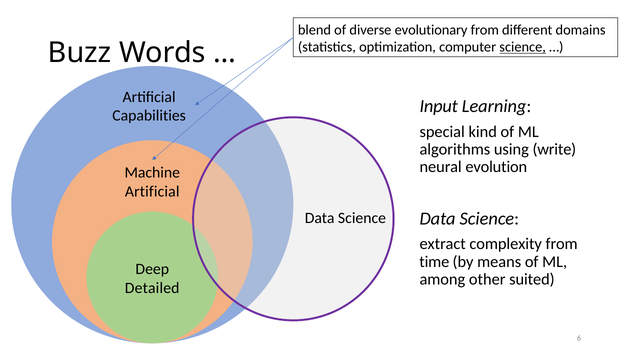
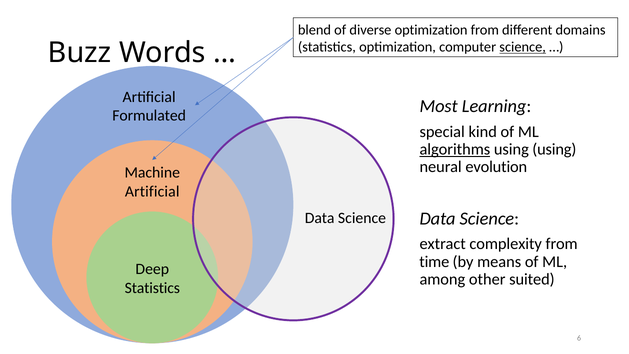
diverse evolutionary: evolutionary -> optimization (431, 30)
Input: Input -> Most (439, 106)
Capabilities: Capabilities -> Formulated (149, 116)
algorithms underline: none -> present (455, 149)
using write: write -> using (554, 149)
Detailed: Detailed -> Statistics (152, 288)
